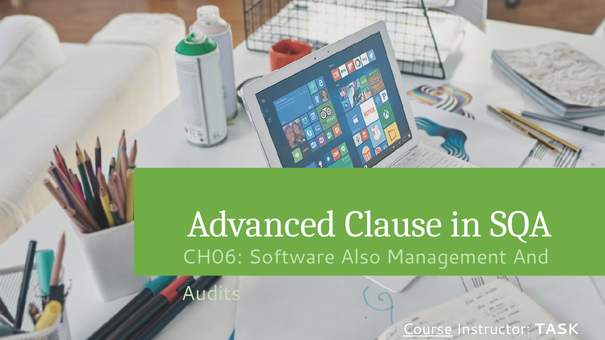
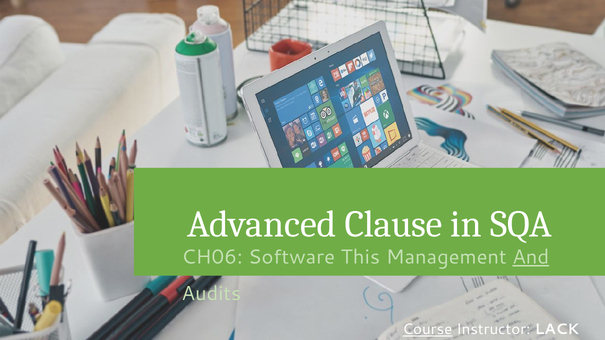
Also: Also -> This (360, 257)
And underline: none -> present (531, 257)
TASK: TASK -> LACK (557, 330)
